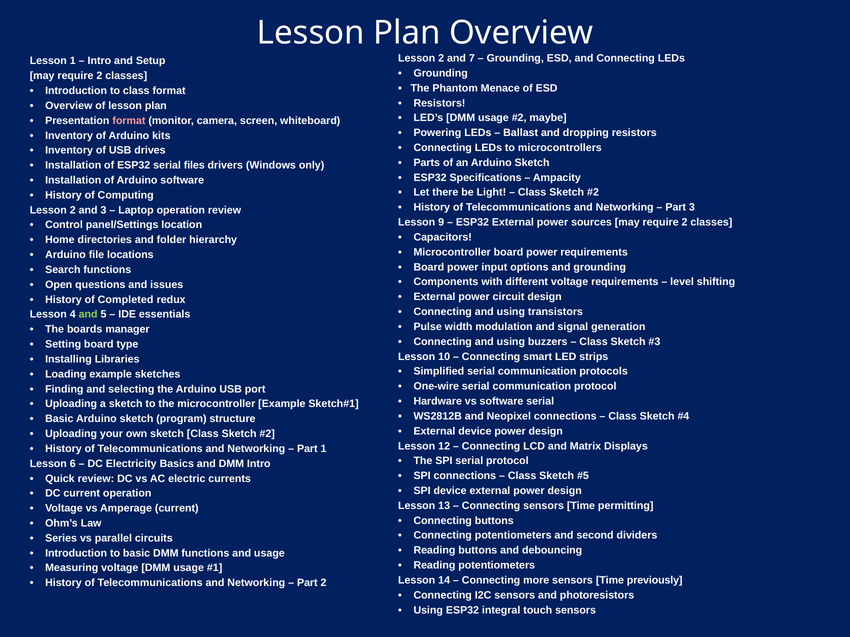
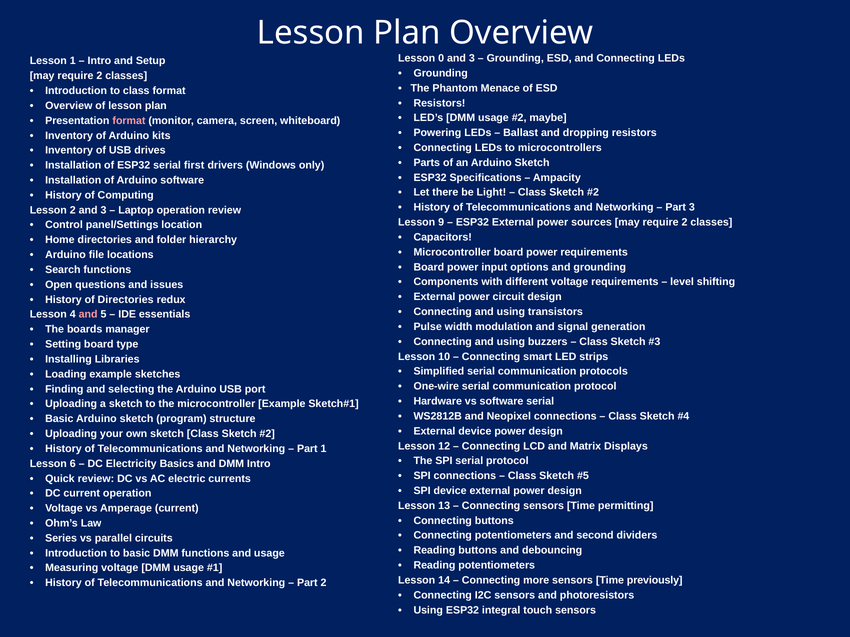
2: 2 -> 0 (441, 58)
7: 7 -> 3 (472, 58)
files: files -> first (194, 165)
of Completed: Completed -> Directories (126, 300)
and colour: light green -> pink (88, 315)
